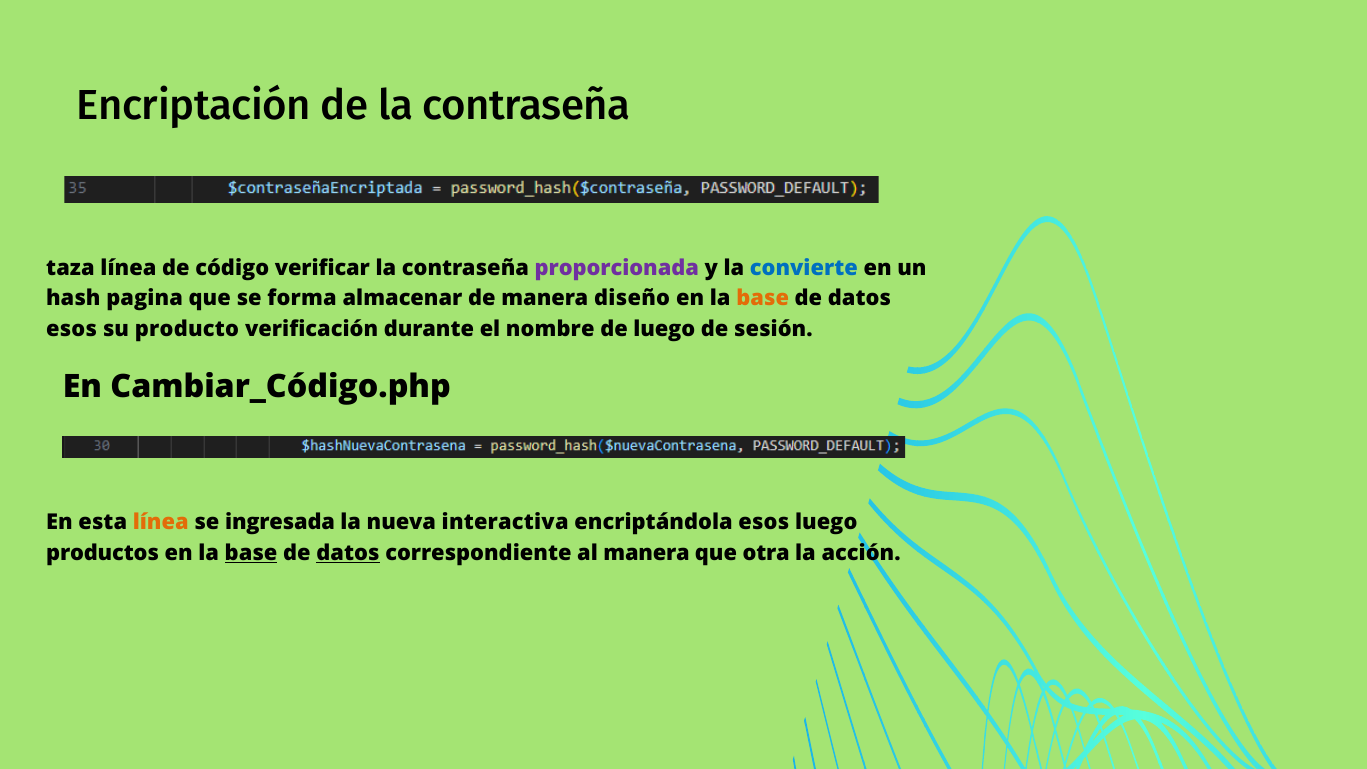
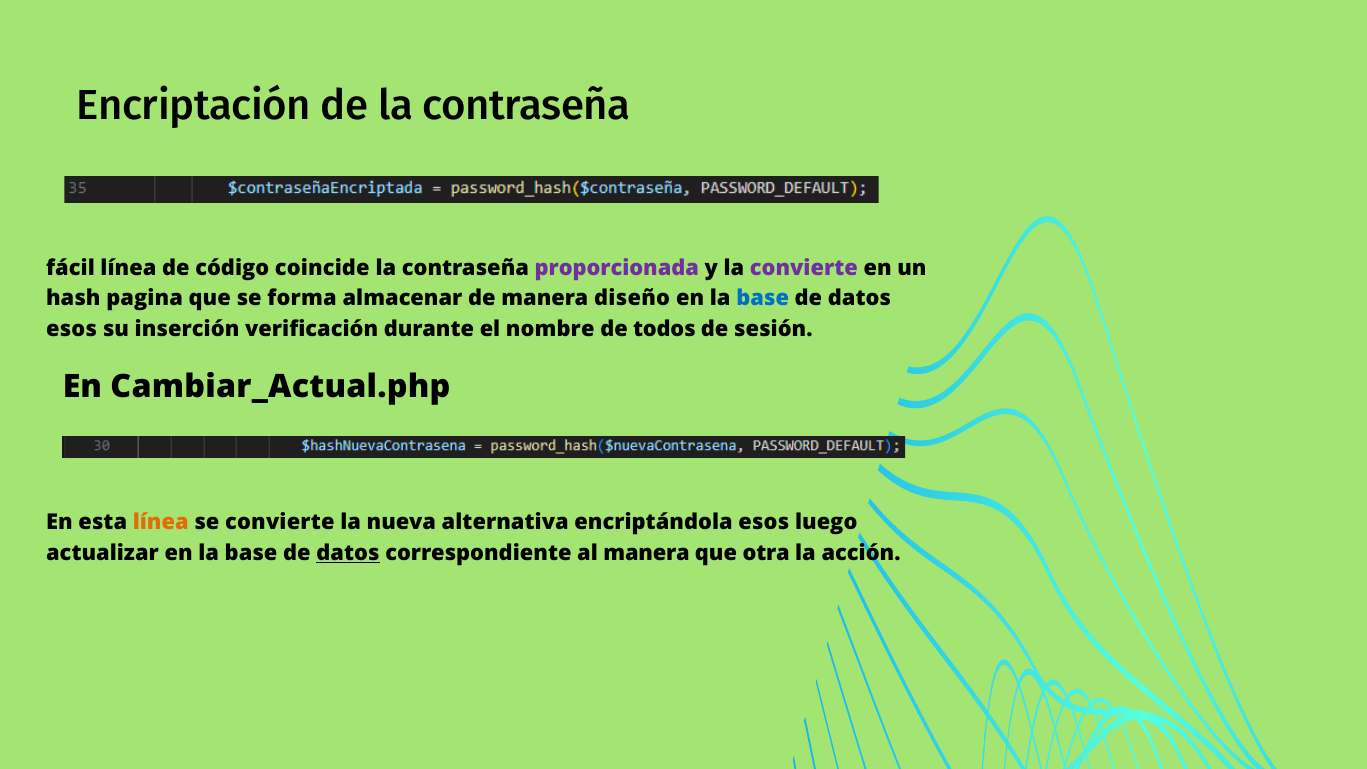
taza: taza -> fácil (70, 268)
verificar: verificar -> coincide (322, 268)
convierte colour: blue -> purple (804, 268)
base colour: orange -> blue (763, 298)
producto: producto -> inserción (187, 329)
de luego: luego -> todos (664, 329)
Cambiar_Código.php: Cambiar_Código.php -> Cambiar_Actual.php (280, 387)
se ingresada: ingresada -> convierte (280, 523)
interactiva: interactiva -> alternativa (505, 523)
productos: productos -> actualizar (103, 553)
base underline: present -> none (251, 553)
